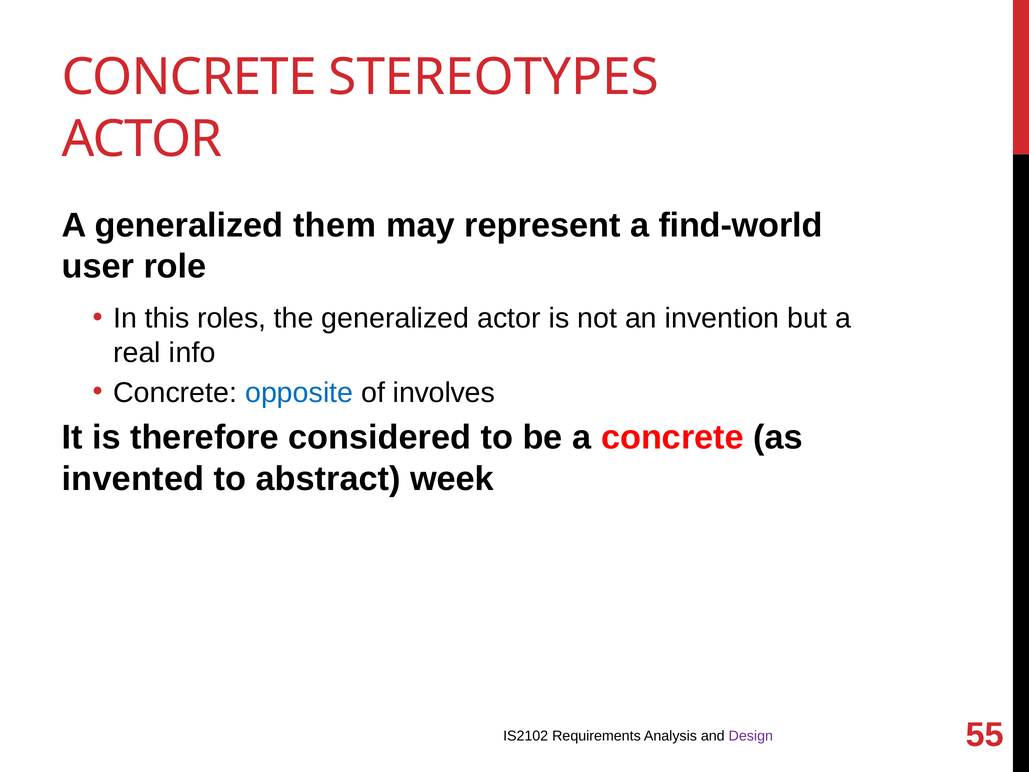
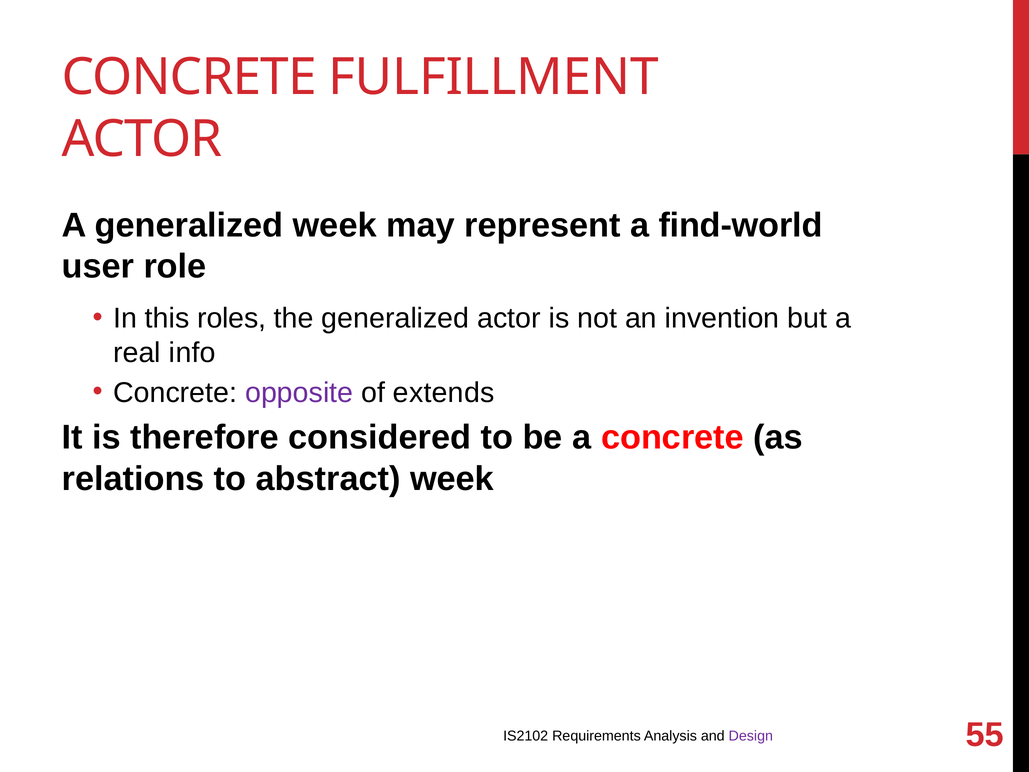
STEREOTYPES: STEREOTYPES -> FULFILLMENT (494, 77)
generalized them: them -> week (335, 225)
opposite colour: blue -> purple (299, 392)
involves: involves -> extends (444, 392)
invented: invented -> relations (133, 479)
